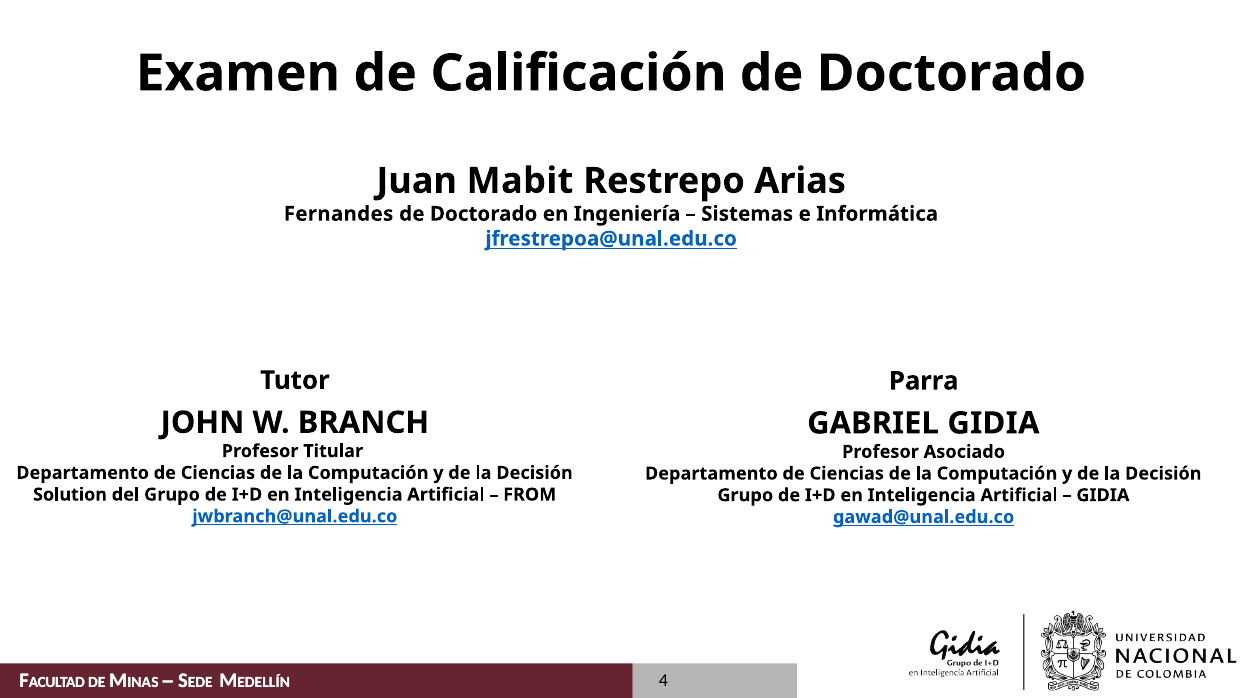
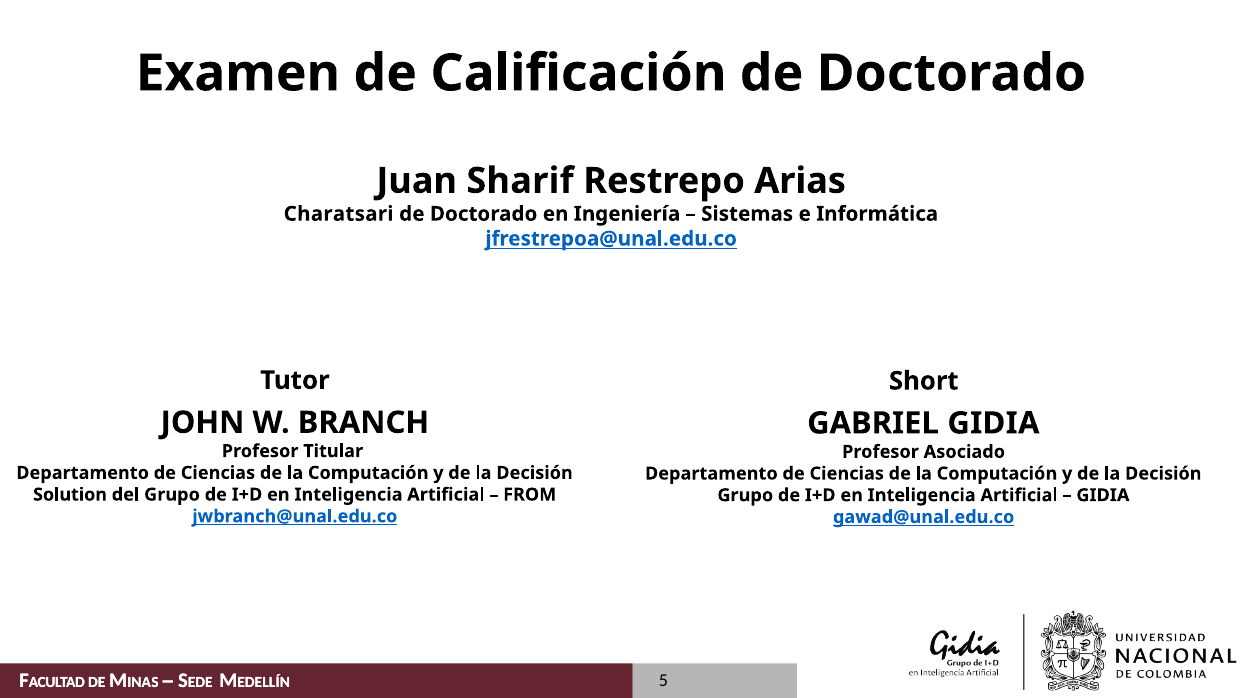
Mabit: Mabit -> Sharif (520, 181)
Fernandes: Fernandes -> Charatsari (339, 214)
Parra: Parra -> Short (924, 381)
4: 4 -> 5 (663, 681)
